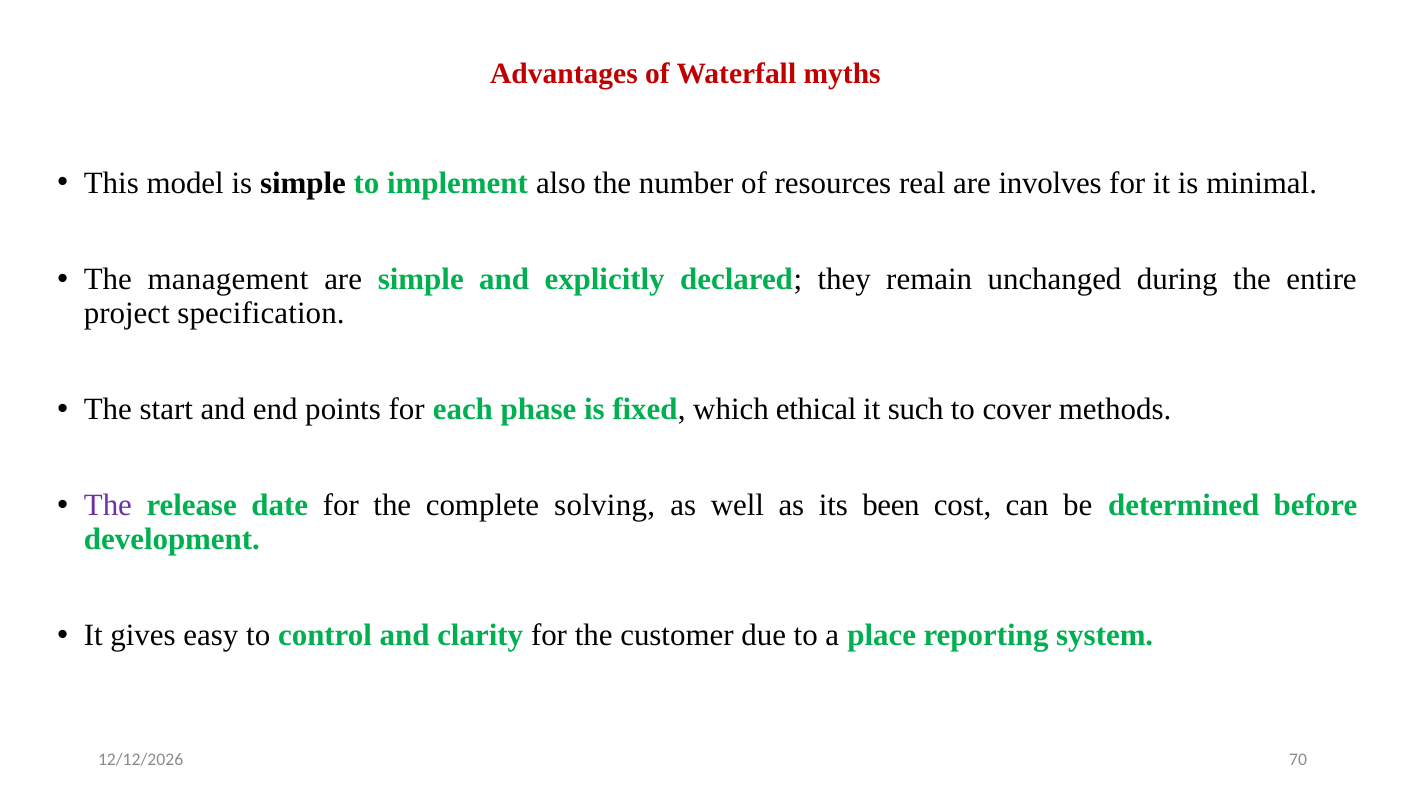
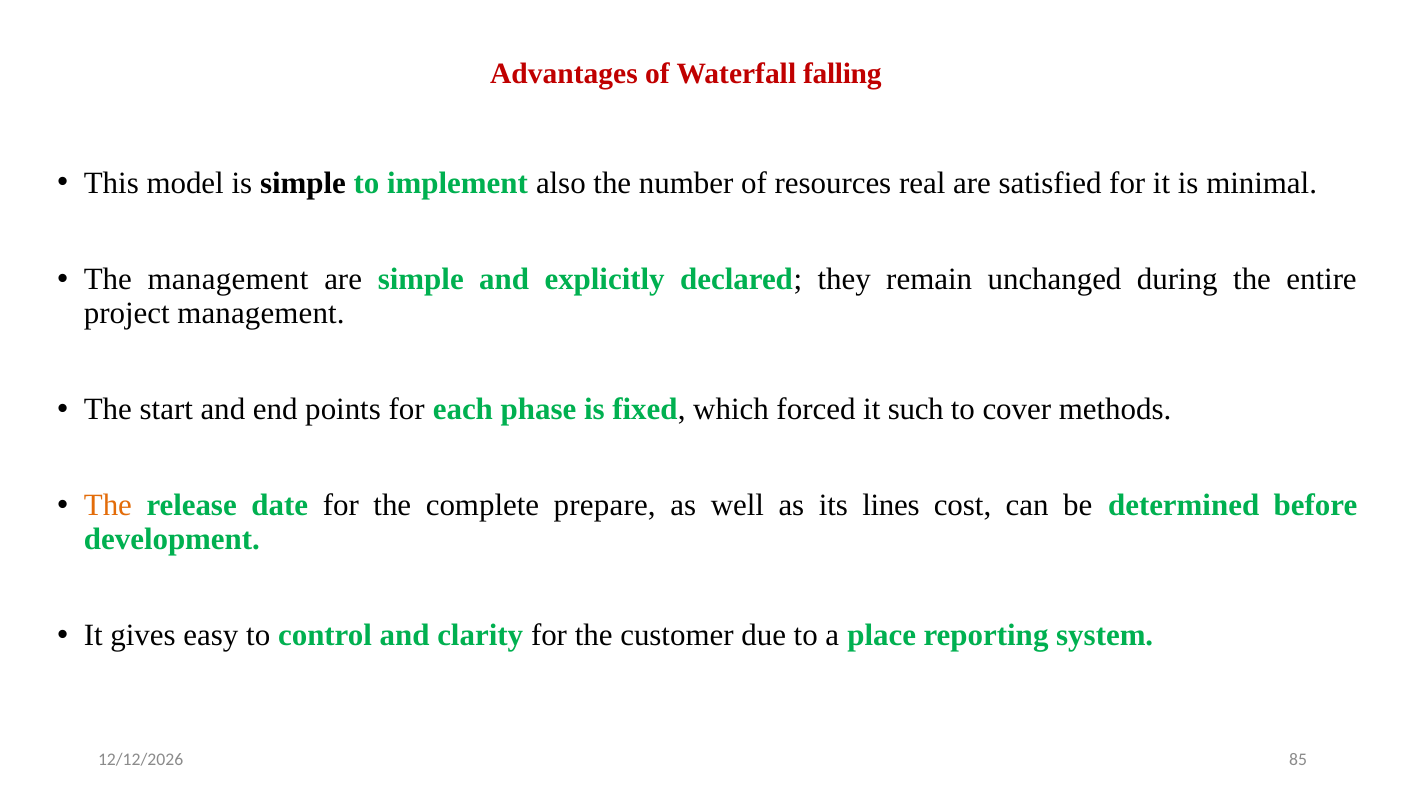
myths: myths -> falling (842, 74)
involves: involves -> satisfied (1050, 183)
project specification: specification -> management (261, 313)
ethical: ethical -> forced (816, 409)
The colour: purple -> orange (108, 506)
solving: solving -> prepare (605, 506)
been: been -> lines (891, 506)
70: 70 -> 85 (1298, 760)
